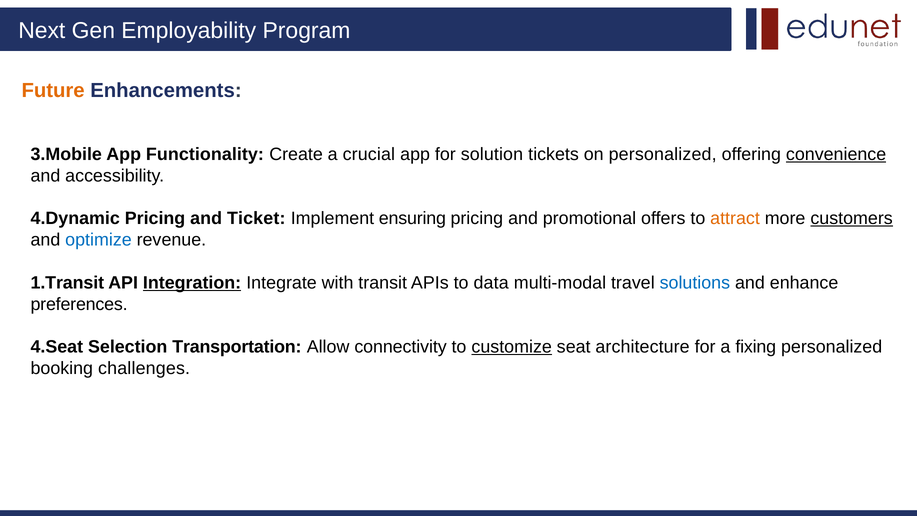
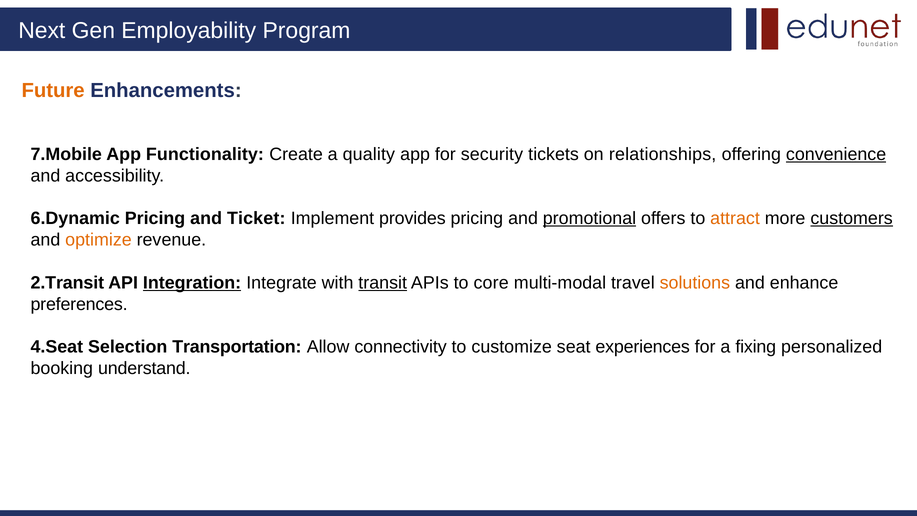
3.Mobile: 3.Mobile -> 7.Mobile (66, 154)
crucial: crucial -> quality (369, 154)
solution: solution -> security (492, 154)
on personalized: personalized -> relationships (663, 154)
4.Dynamic: 4.Dynamic -> 6.Dynamic (75, 218)
ensuring: ensuring -> provides (412, 218)
promotional underline: none -> present (589, 218)
optimize colour: blue -> orange (98, 240)
1.Transit: 1.Transit -> 2.Transit (67, 283)
transit underline: none -> present (383, 283)
data: data -> core (491, 283)
solutions colour: blue -> orange (695, 283)
customize underline: present -> none (512, 347)
architecture: architecture -> experiences (643, 347)
challenges: challenges -> understand (144, 368)
